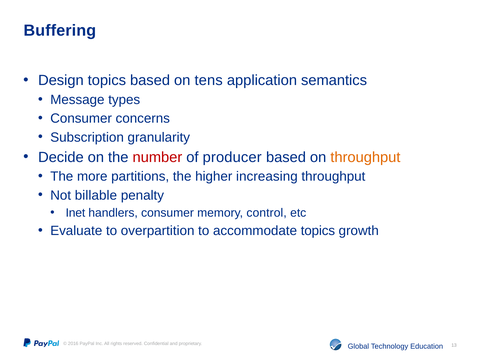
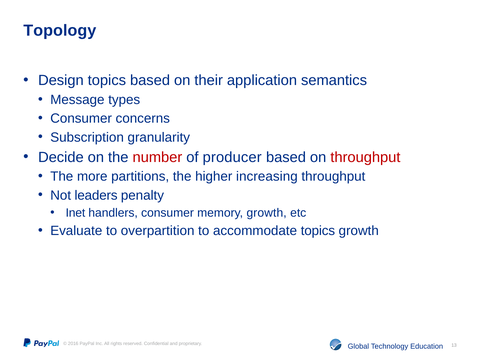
Buffering: Buffering -> Topology (60, 30)
tens: tens -> their (209, 80)
throughput colour: orange -> red (365, 157)
billable: billable -> leaders (96, 195)
memory control: control -> growth (267, 213)
